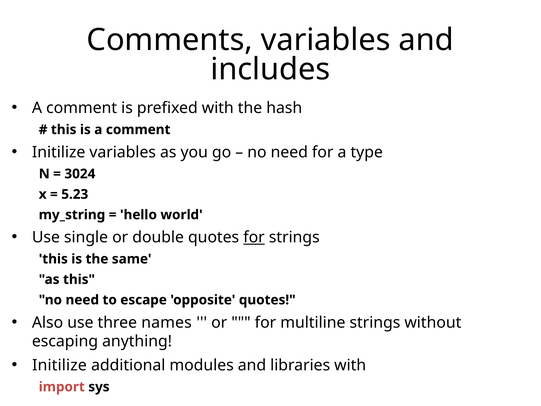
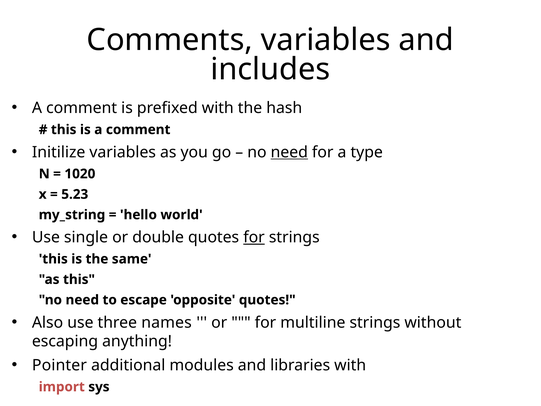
need underline: none -> present (289, 152)
3024: 3024 -> 1020 (80, 174)
Initilize: Initilize -> Pointer (59, 365)
